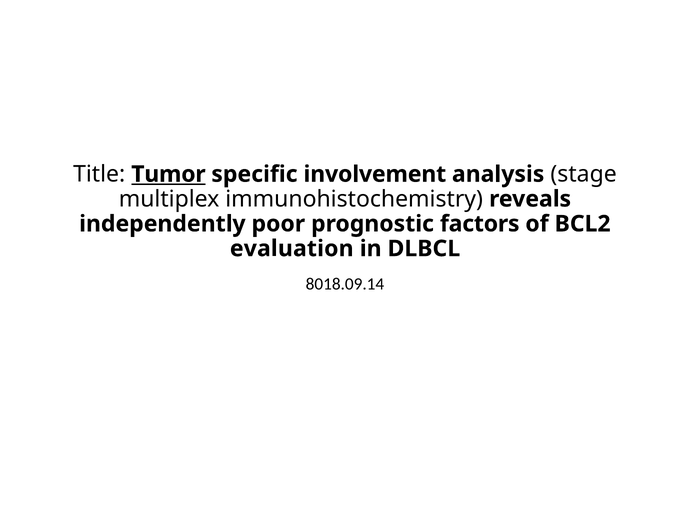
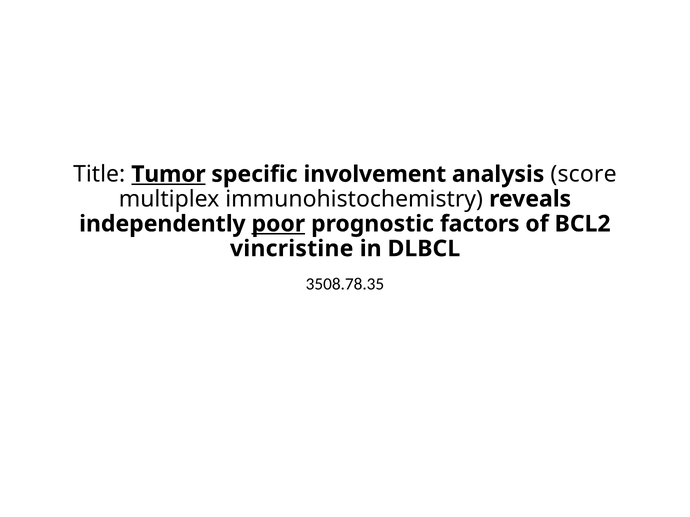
stage: stage -> score (584, 174)
poor underline: none -> present (278, 224)
evaluation: evaluation -> vincristine (292, 249)
8018.09.14: 8018.09.14 -> 3508.78.35 (345, 284)
